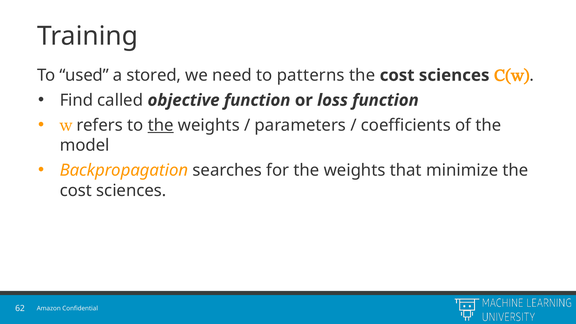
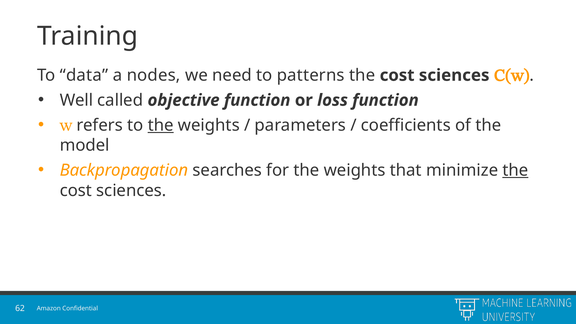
used: used -> data (84, 75)
stored: stored -> nodes (154, 75)
Find: Find -> Well (76, 100)
the underline: none -> present (515, 170)
